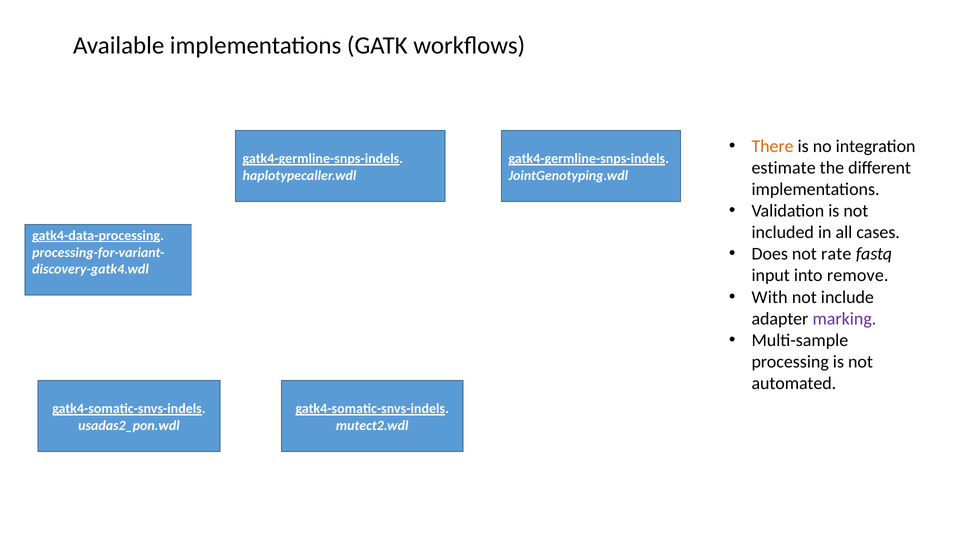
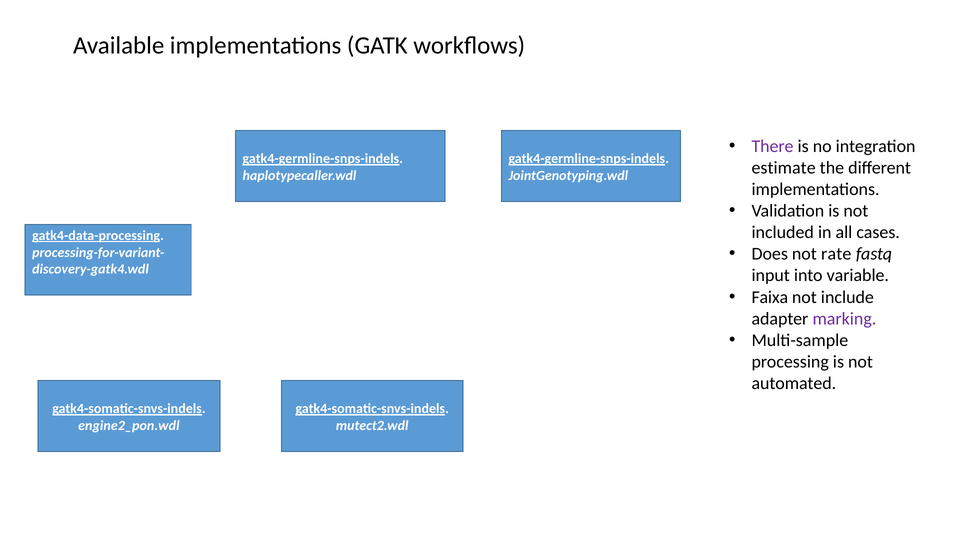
There colour: orange -> purple (773, 146)
remove: remove -> variable (858, 276)
With: With -> Faixa (770, 297)
usadas2_pon.wdl: usadas2_pon.wdl -> engine2_pon.wdl (129, 426)
